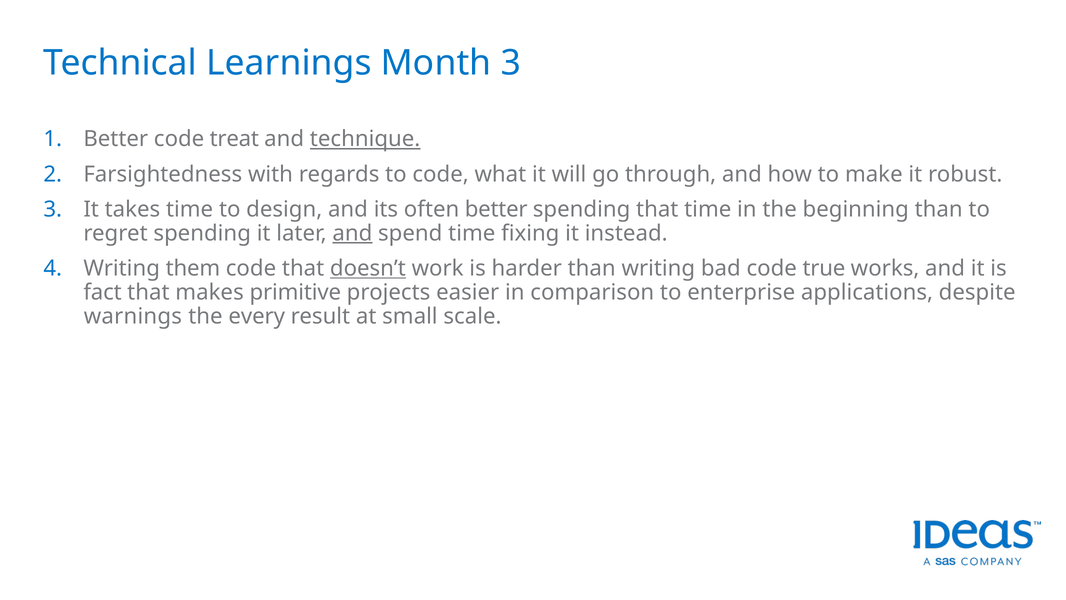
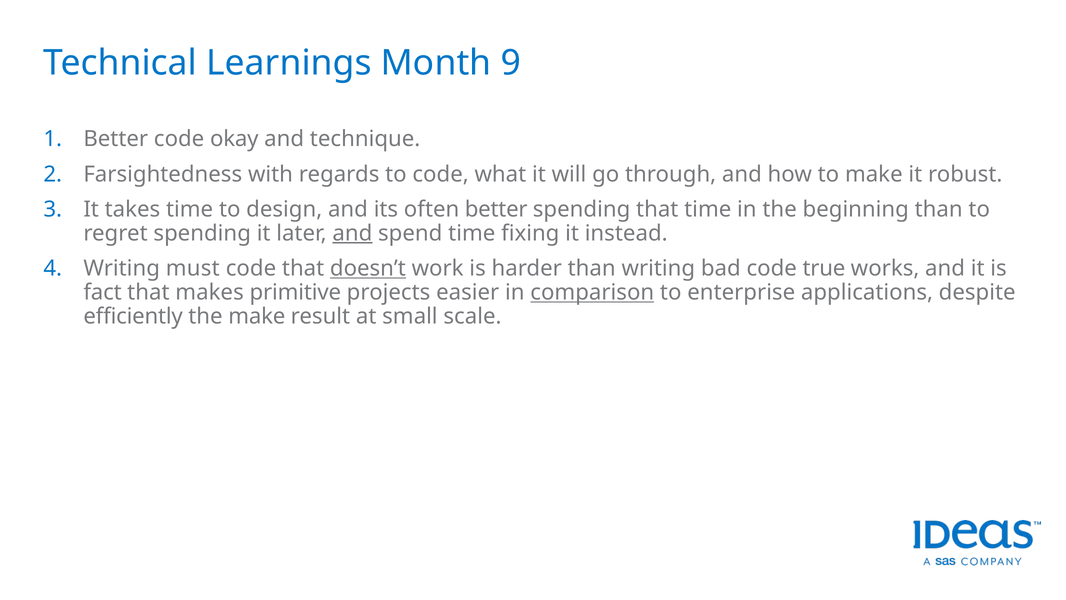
Month 3: 3 -> 9 (511, 63)
treat: treat -> okay (234, 139)
technique underline: present -> none (365, 139)
them: them -> must (193, 268)
comparison underline: none -> present (592, 292)
warnings: warnings -> efficiently (133, 316)
the every: every -> make (257, 316)
